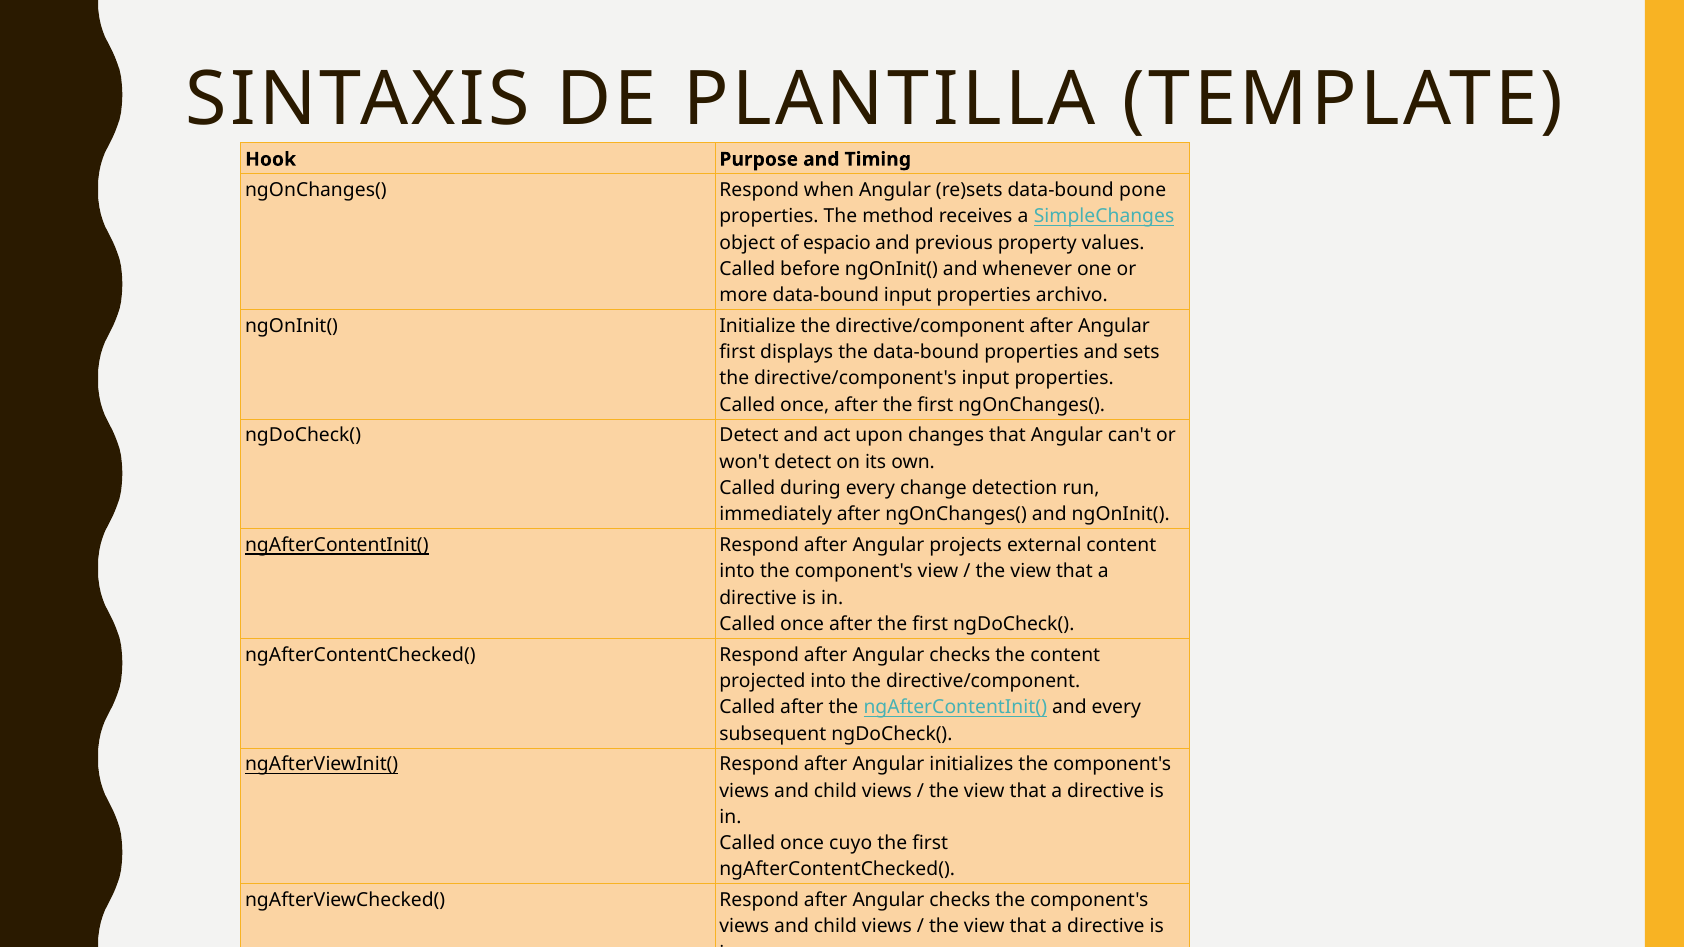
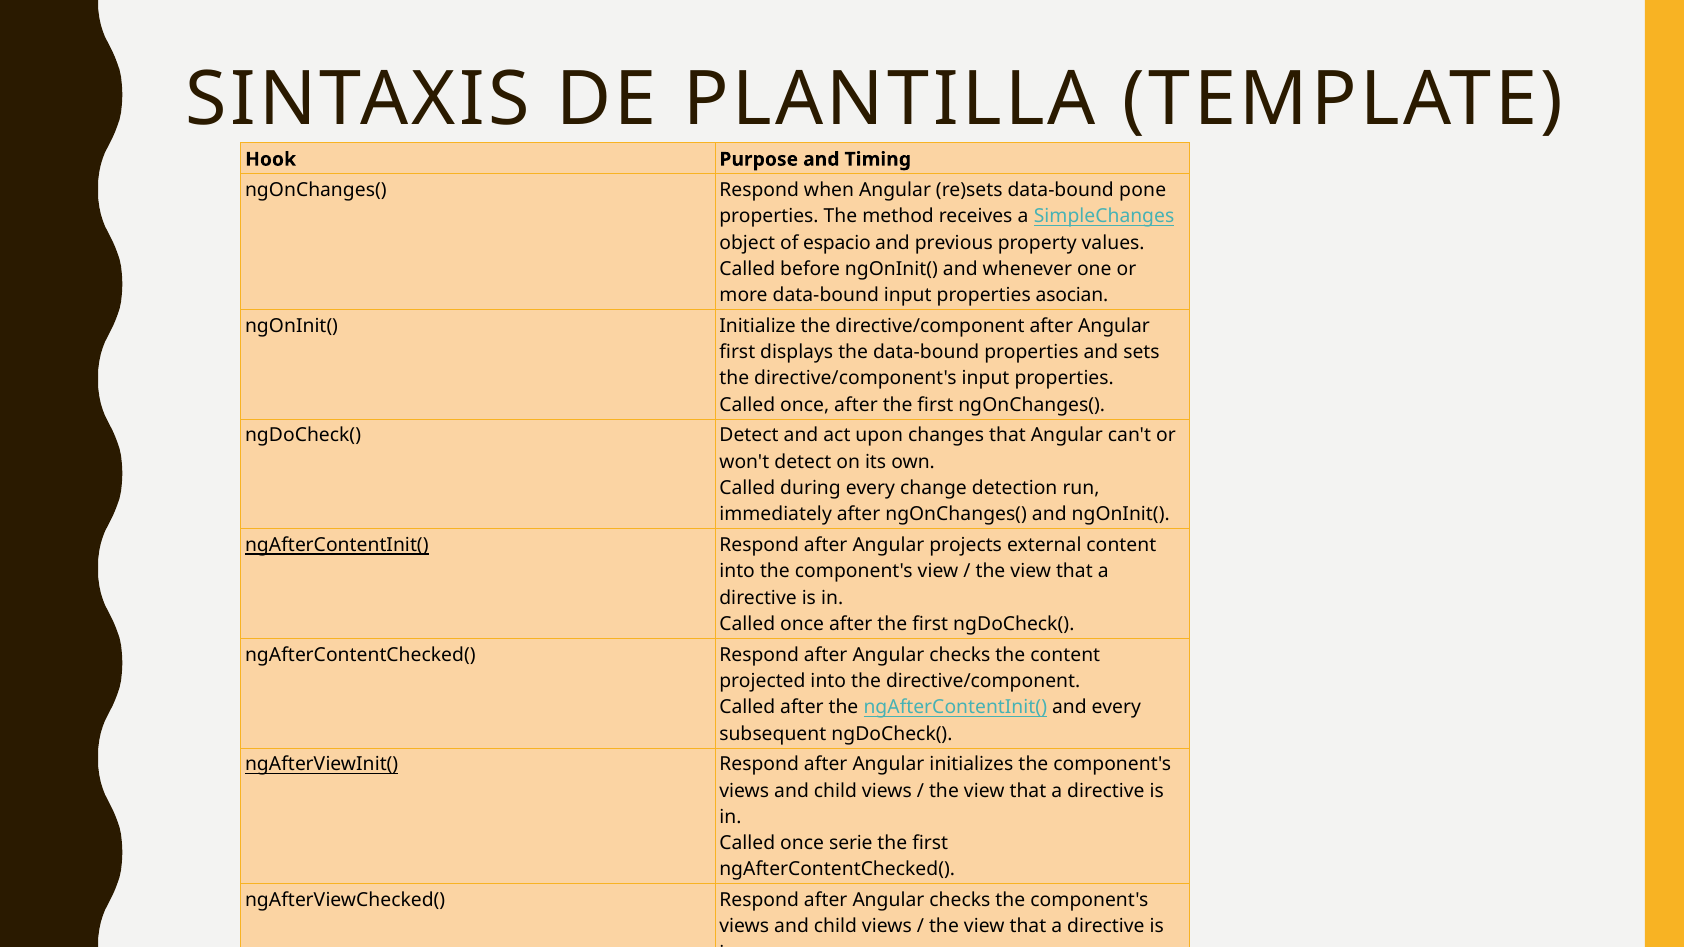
archivo: archivo -> asocian (1072, 295)
cuyo: cuyo -> serie (851, 844)
